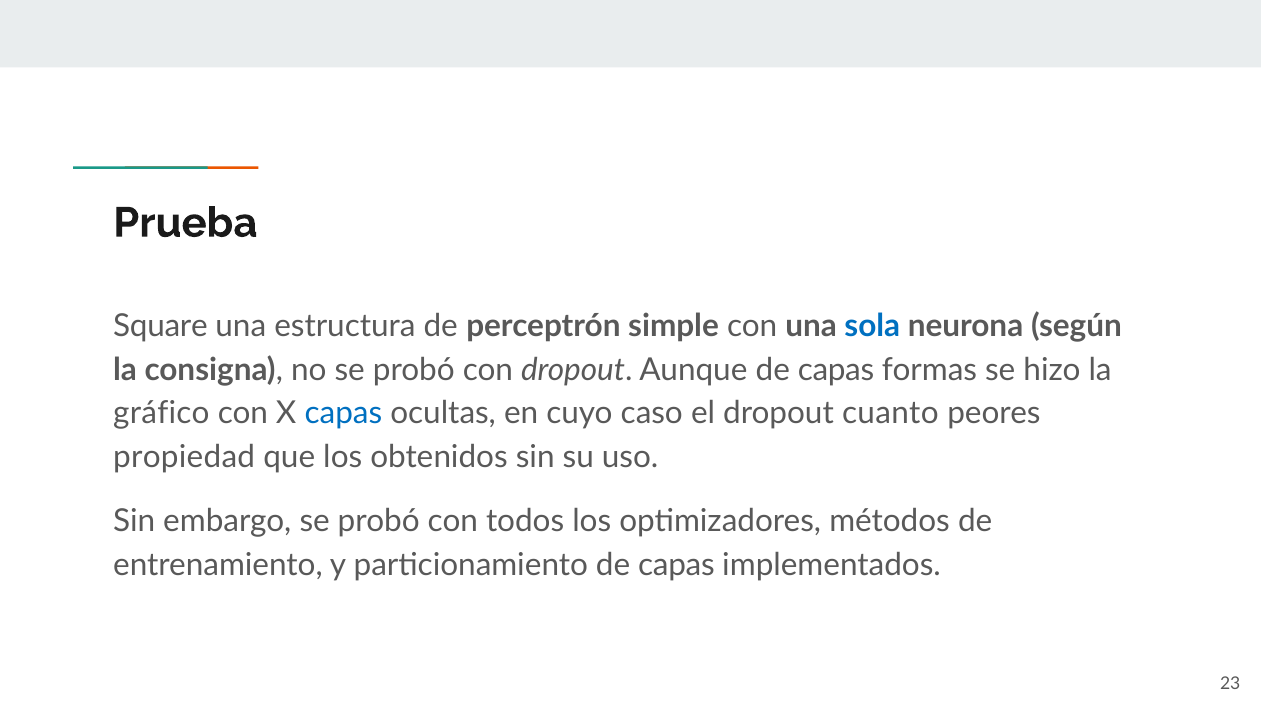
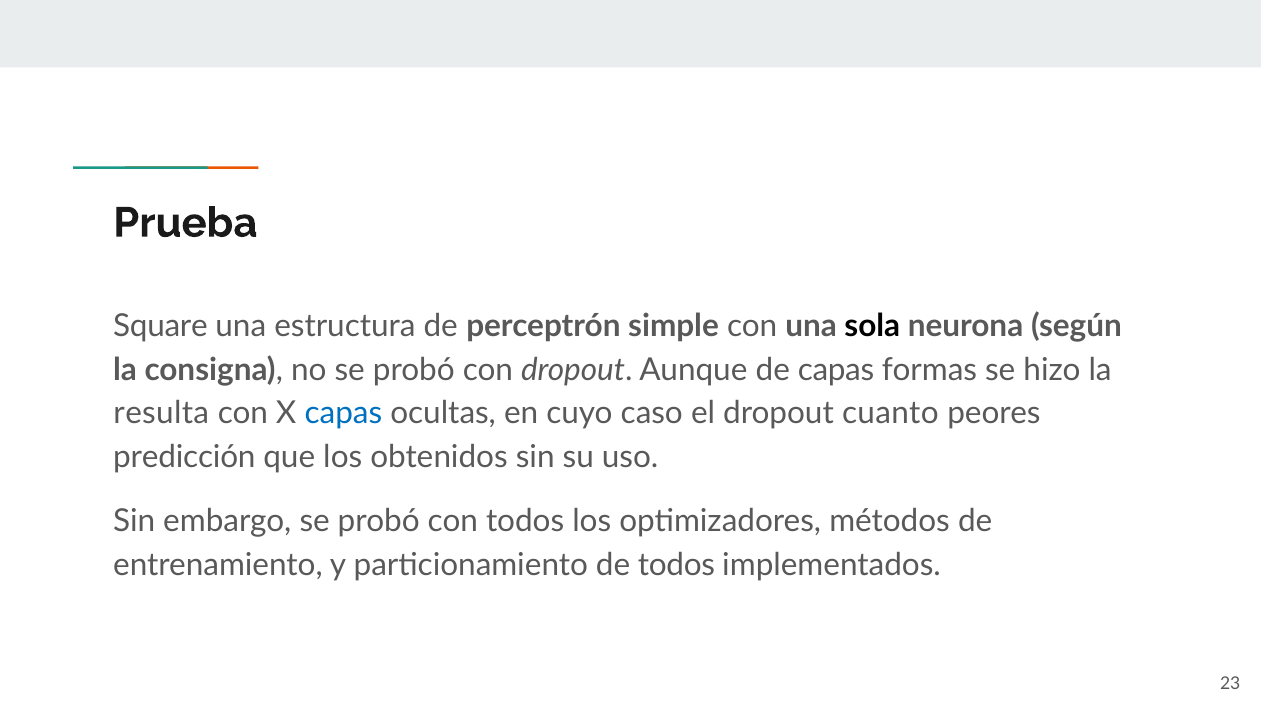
sola colour: blue -> black (872, 326)
gráfico: gráfico -> resulta (161, 413)
propiedad: propiedad -> predicción (184, 457)
particionamiento de capas: capas -> todos (676, 565)
